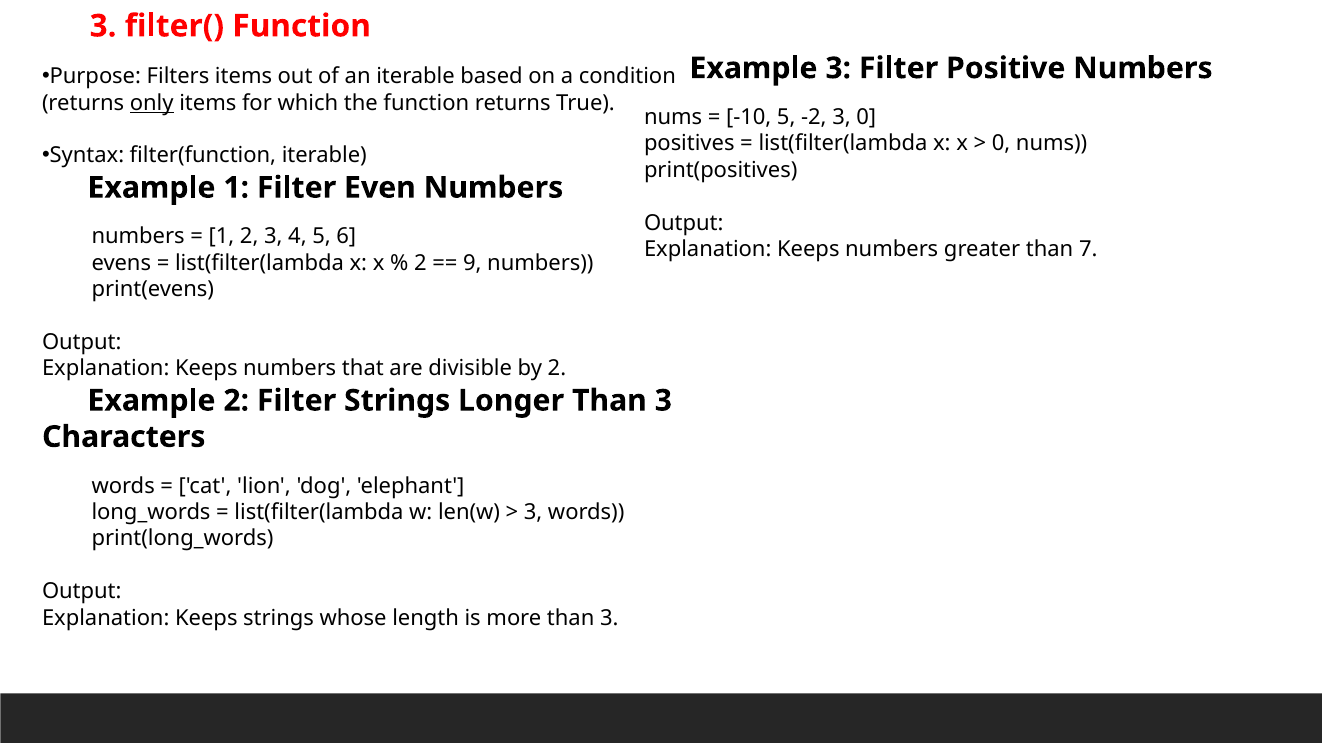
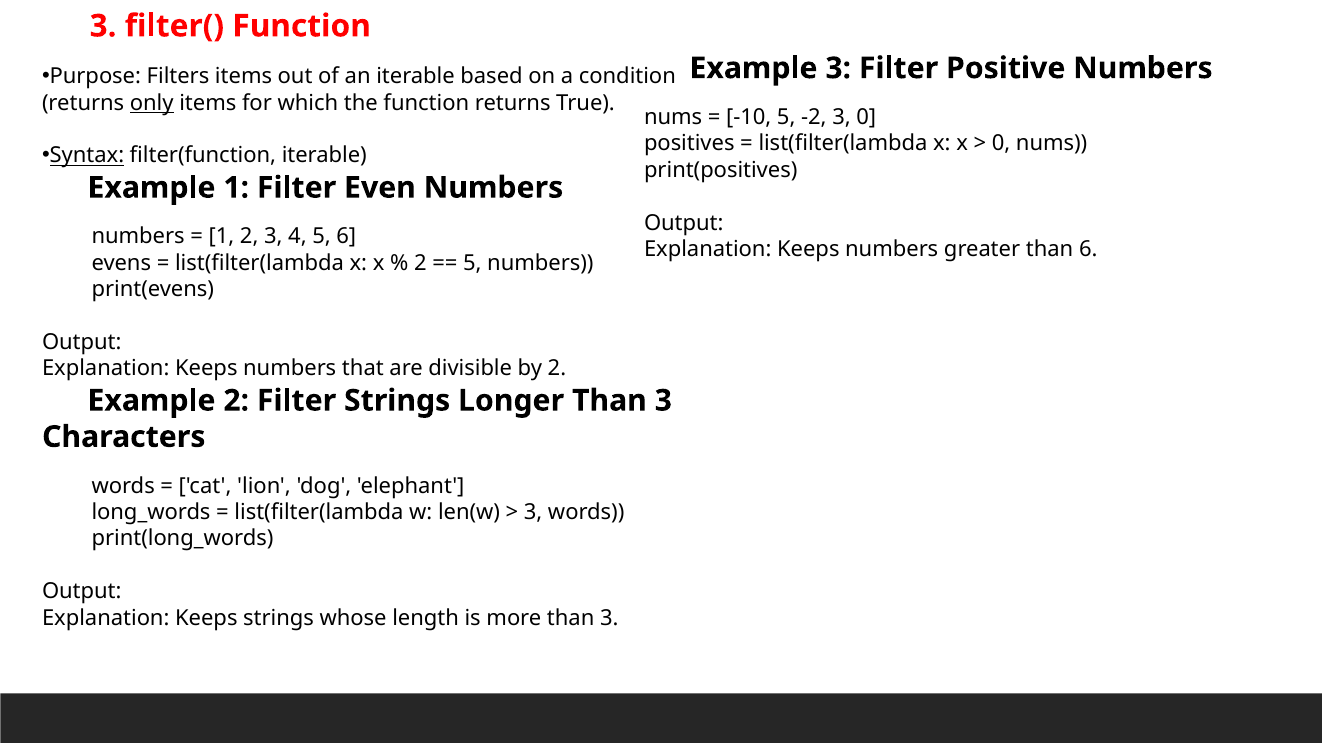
Syntax underline: none -> present (87, 156)
than 7: 7 -> 6 (1088, 249)
9: 9 -> 5 (472, 263)
